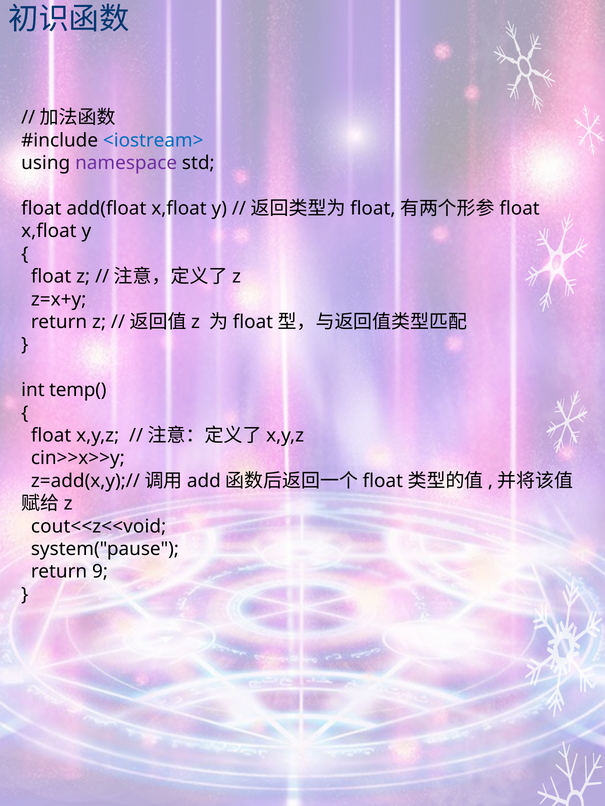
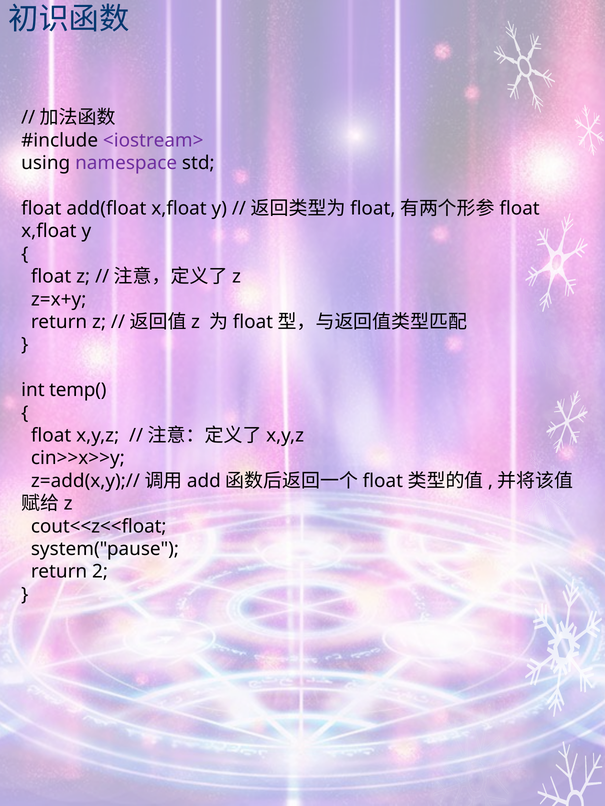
<iostream> colour: blue -> purple (153, 141)
cout<<z<<void: cout<<z<<void -> cout<<z<<float (99, 527)
9: 9 -> 2 (100, 572)
